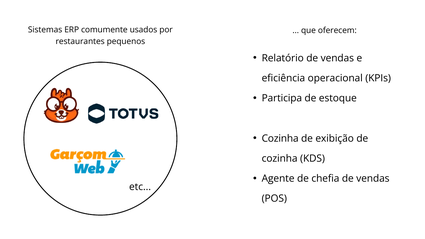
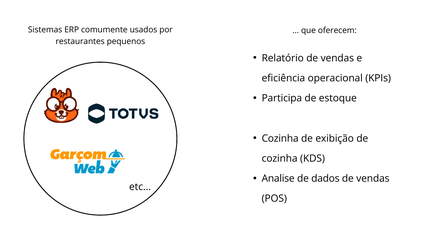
Agente: Agente -> Analise (278, 179)
chefia: chefia -> dados (325, 179)
